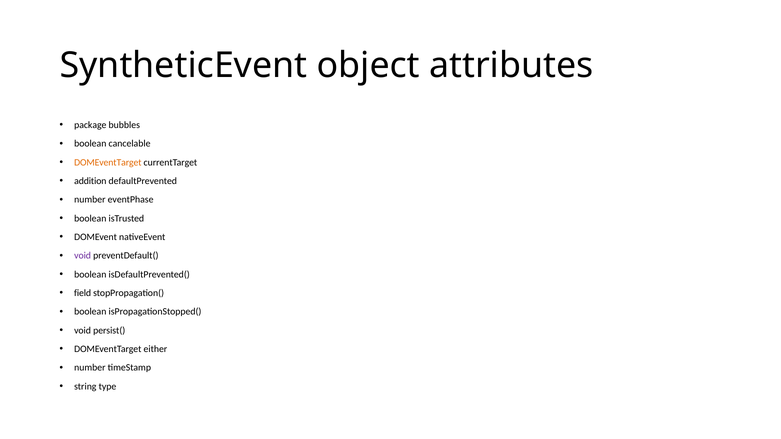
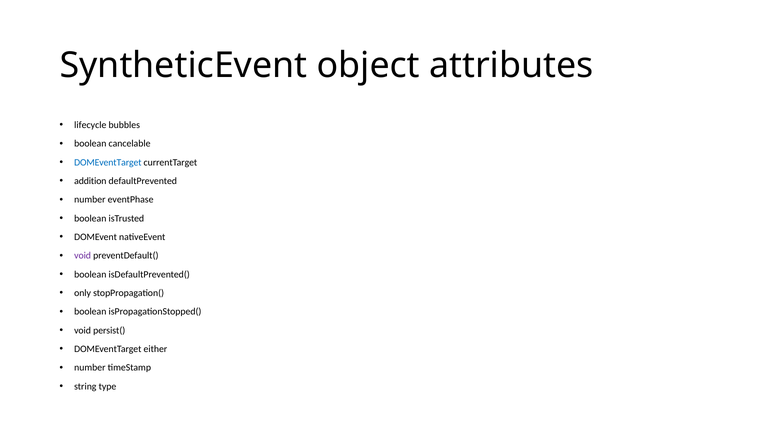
package: package -> lifecycle (90, 125)
DOMEventTarget colour: orange -> blue (108, 162)
field: field -> only (83, 293)
